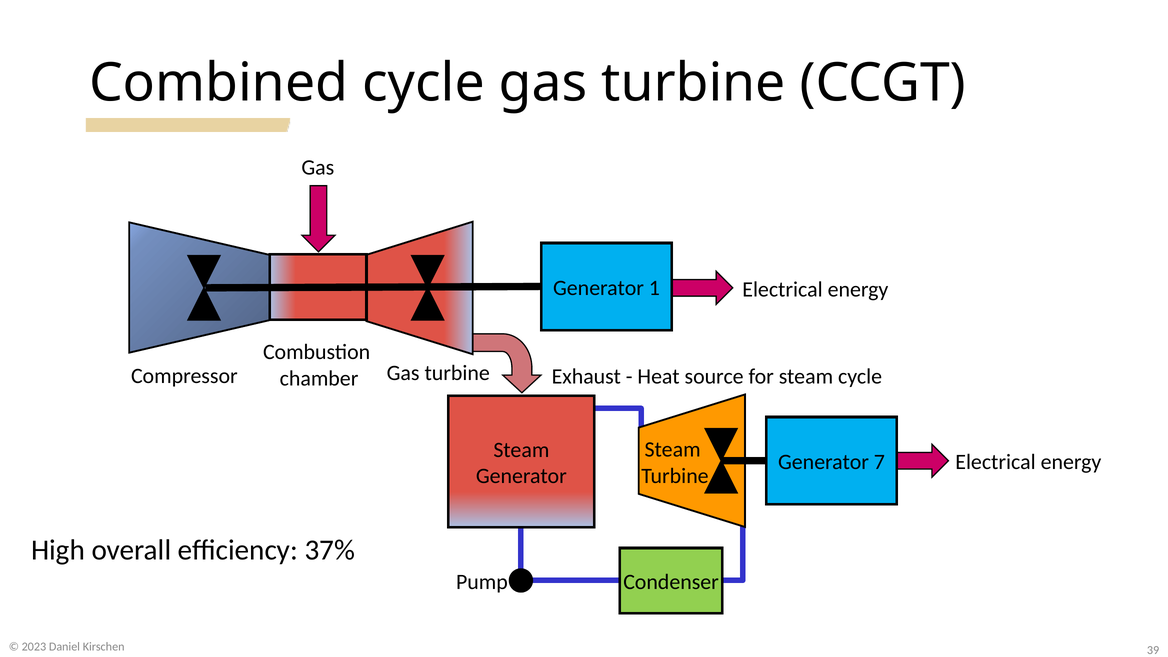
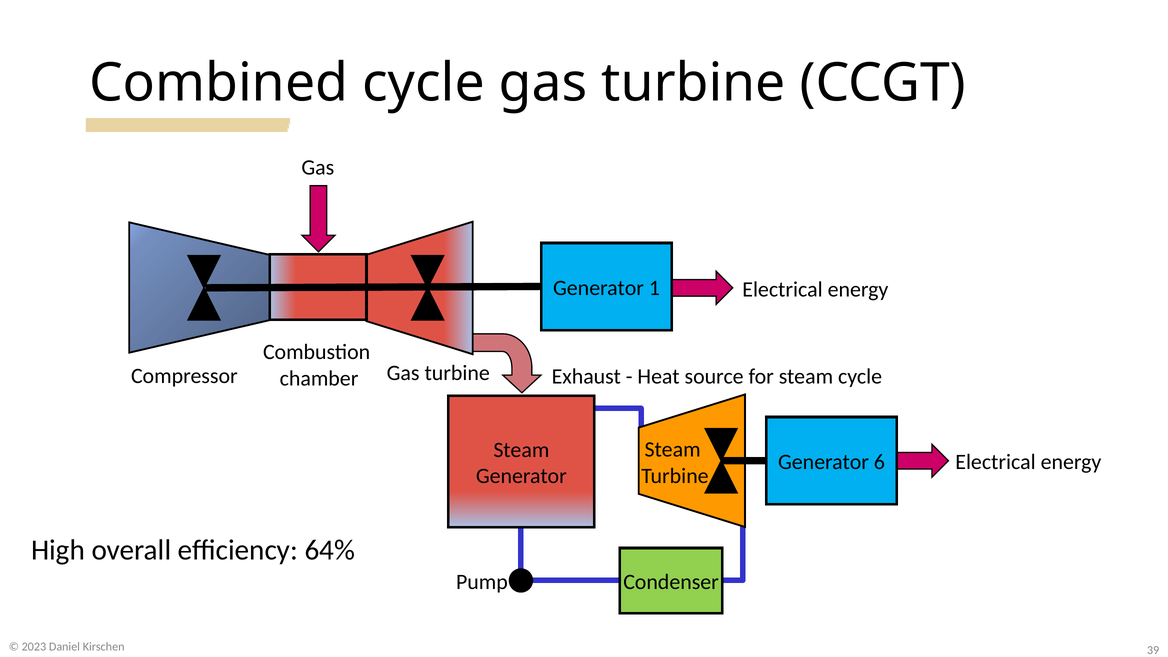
7: 7 -> 6 (879, 462)
37%: 37% -> 64% (330, 550)
